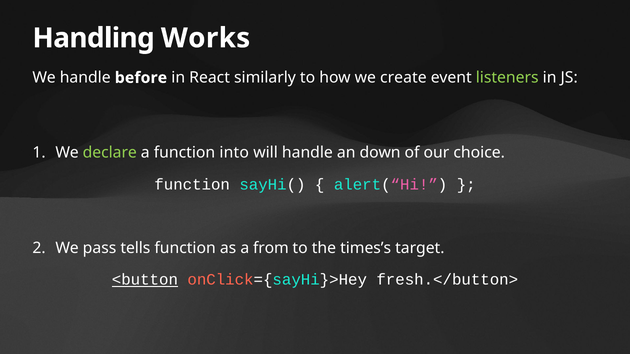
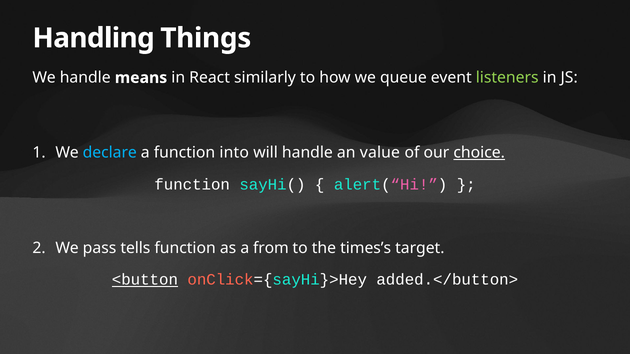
Works: Works -> Things (206, 38)
before: before -> means (141, 78)
create: create -> queue (403, 78)
declare colour: light green -> light blue (110, 153)
down: down -> value (380, 153)
choice underline: none -> present (479, 153)
fresh.</button>: fresh.</button> -> added.</button> (447, 280)
